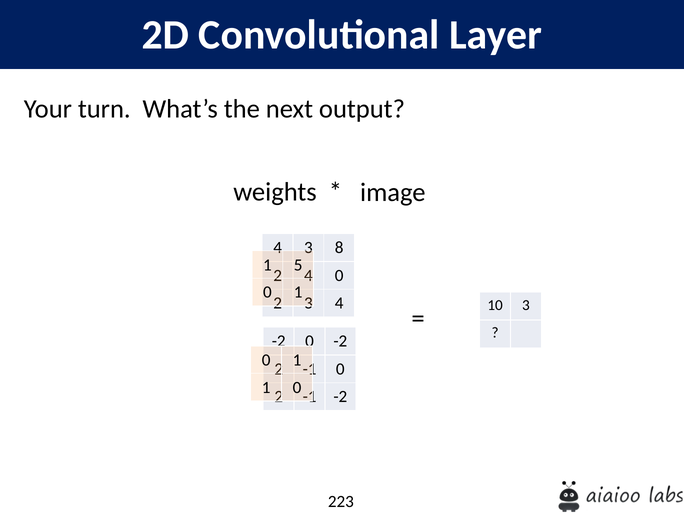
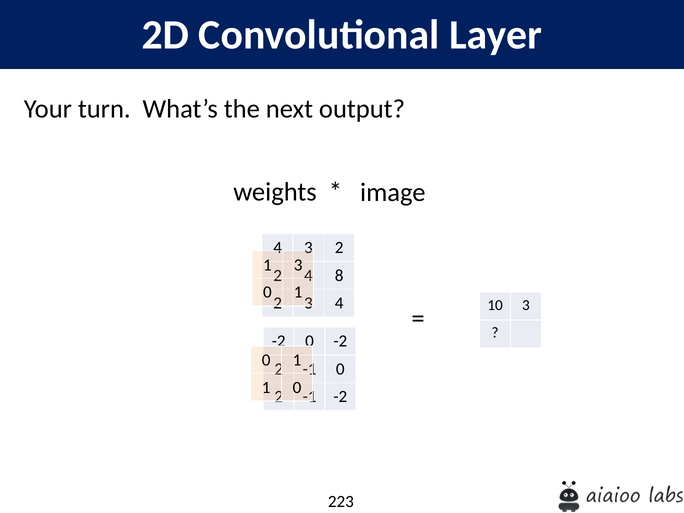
8: 8 -> 2 (339, 248)
1 5: 5 -> 3 (298, 265)
0: 0 -> 8 (339, 275)
